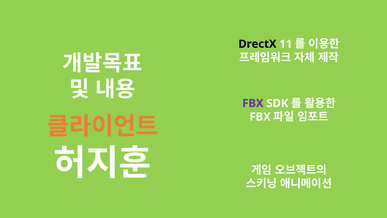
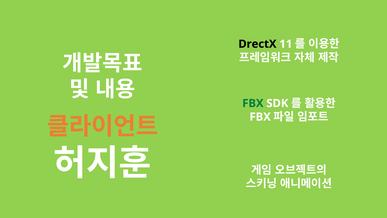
FBX colour: purple -> green (253, 103)
